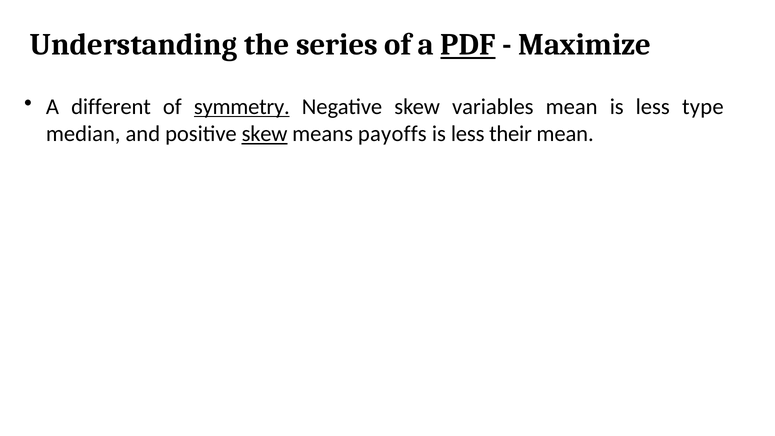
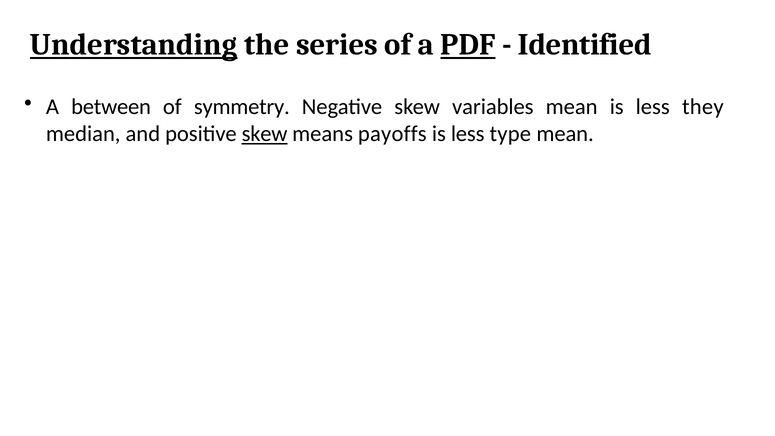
Understanding underline: none -> present (134, 45)
Maximize: Maximize -> Identified (585, 45)
different: different -> between (111, 107)
symmetry underline: present -> none (242, 107)
type: type -> they (703, 107)
their: their -> type (510, 134)
